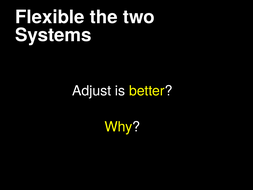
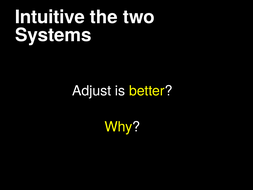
Flexible: Flexible -> Intuitive (50, 17)
